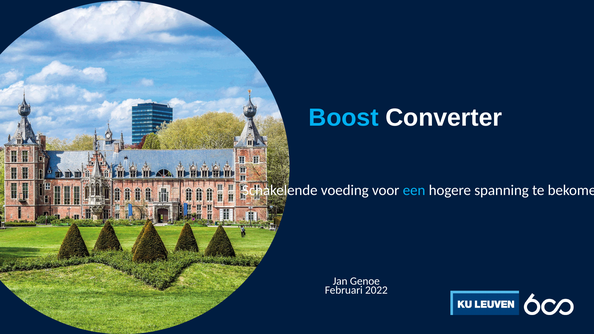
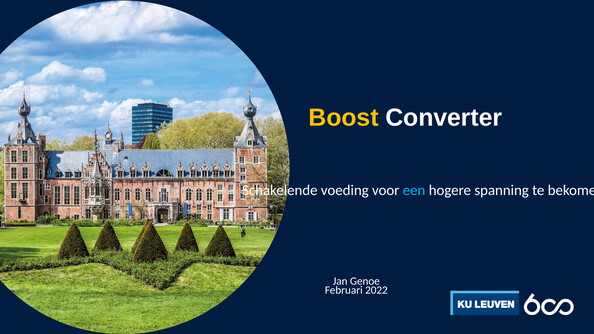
Boost colour: light blue -> yellow (344, 118)
